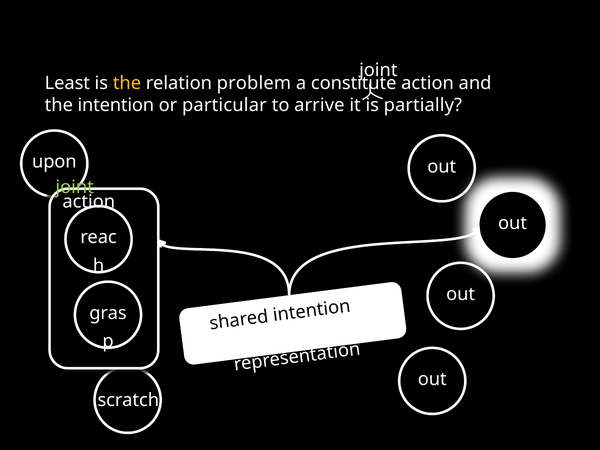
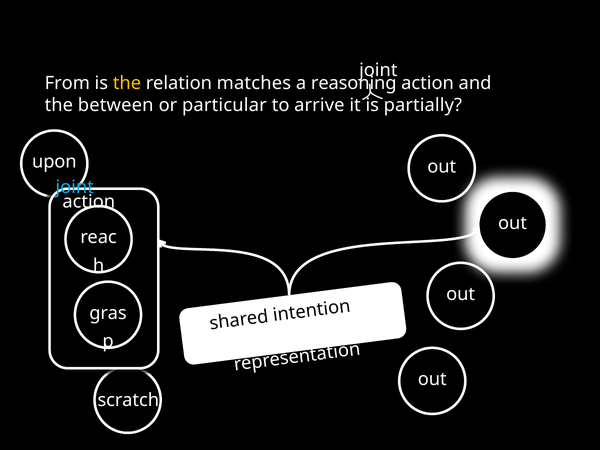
Least: Least -> From (67, 83)
problem: problem -> matches (254, 83)
constitute: constitute -> reasoning (354, 83)
the intention: intention -> between (116, 105)
joint colour: light green -> light blue (75, 187)
